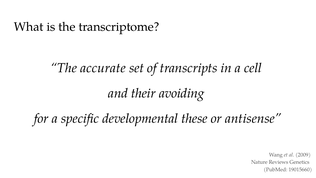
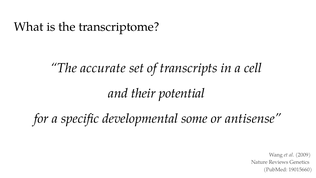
avoiding: avoiding -> potential (182, 93)
these: these -> some (194, 118)
